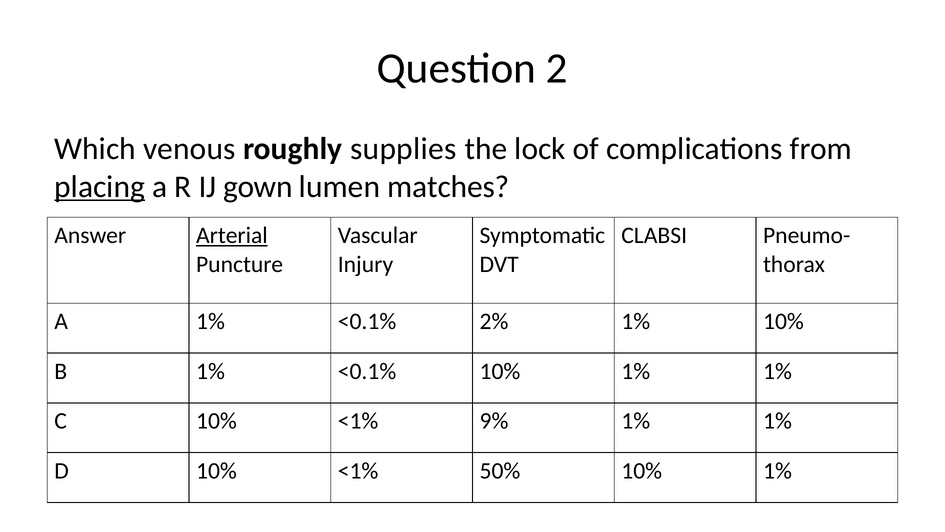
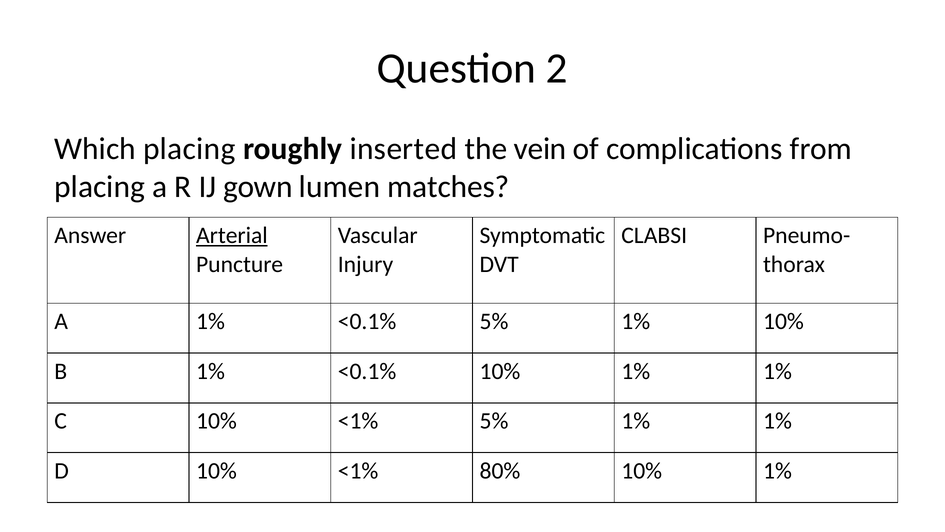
Which venous: venous -> placing (189, 149)
supplies: supplies -> inserted (403, 149)
lock: lock -> vein (540, 149)
placing underline: present -> none (100, 187)
<0.1% 2%: 2% -> 5% (494, 321)
<1% 9%: 9% -> 5% (494, 421)
50%: 50% -> 80% (500, 470)
